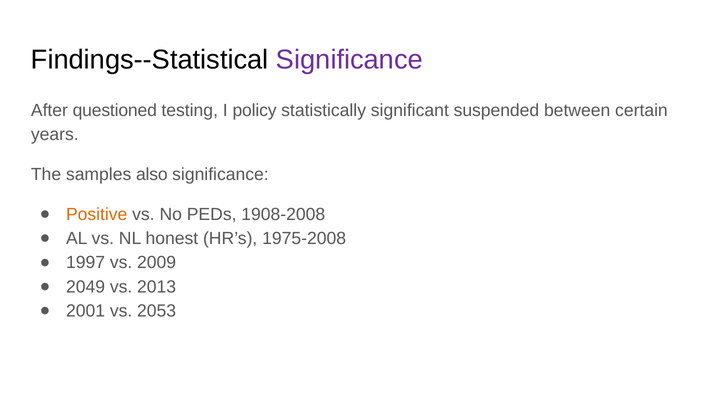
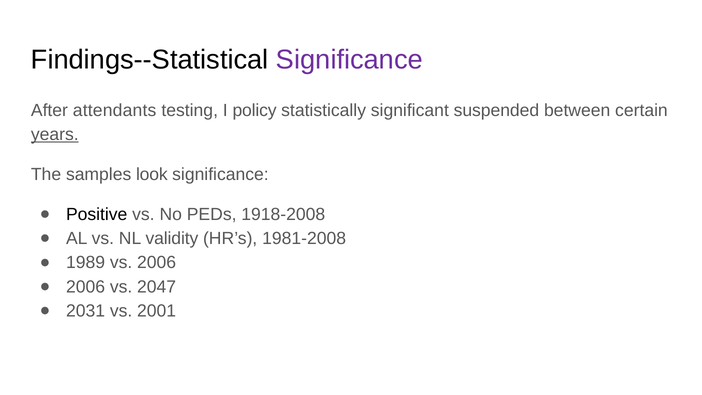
questioned: questioned -> attendants (115, 110)
years underline: none -> present (55, 135)
also: also -> look (152, 174)
Positive colour: orange -> black (97, 214)
1908-2008: 1908-2008 -> 1918-2008 (283, 214)
honest: honest -> validity (172, 238)
1975-2008: 1975-2008 -> 1981-2008 (304, 238)
1997: 1997 -> 1989 (86, 263)
vs 2009: 2009 -> 2006 (157, 263)
2049: 2049 -> 2006 (86, 287)
2013: 2013 -> 2047 (157, 287)
2001: 2001 -> 2031 (86, 311)
2053: 2053 -> 2001 (157, 311)
